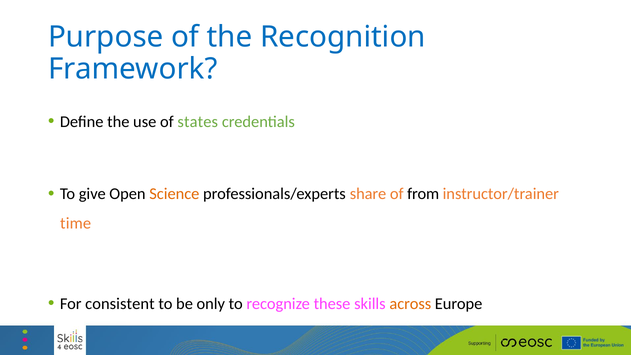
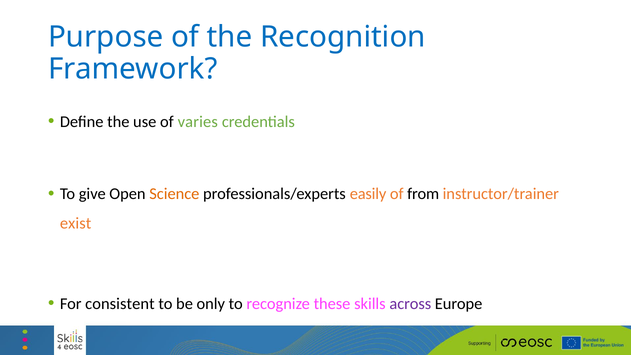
states: states -> varies (198, 122)
share: share -> easily (368, 194)
time: time -> exist (76, 224)
across colour: orange -> purple (410, 304)
